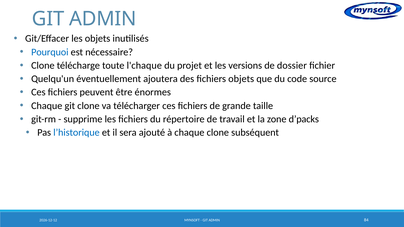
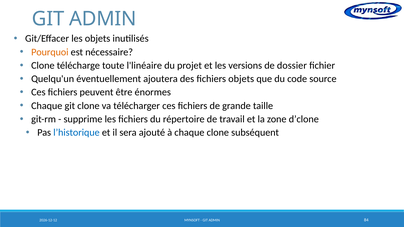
Pourquoi colour: blue -> orange (50, 52)
l'chaque: l'chaque -> l'linéaire (144, 66)
d’packs: d’packs -> d’clone (304, 119)
